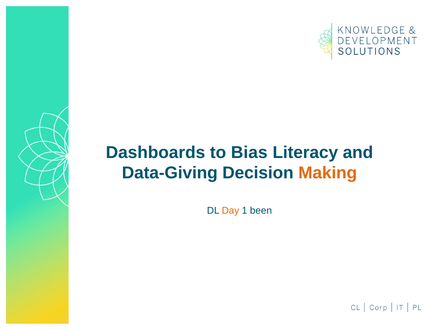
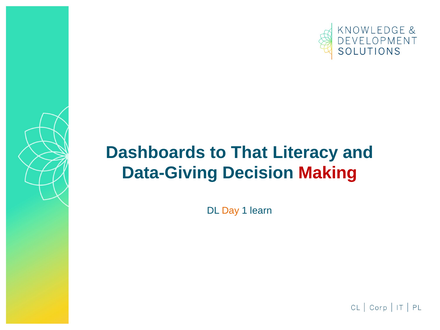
Bias: Bias -> That (249, 152)
Making colour: orange -> red (328, 173)
been: been -> learn (261, 211)
